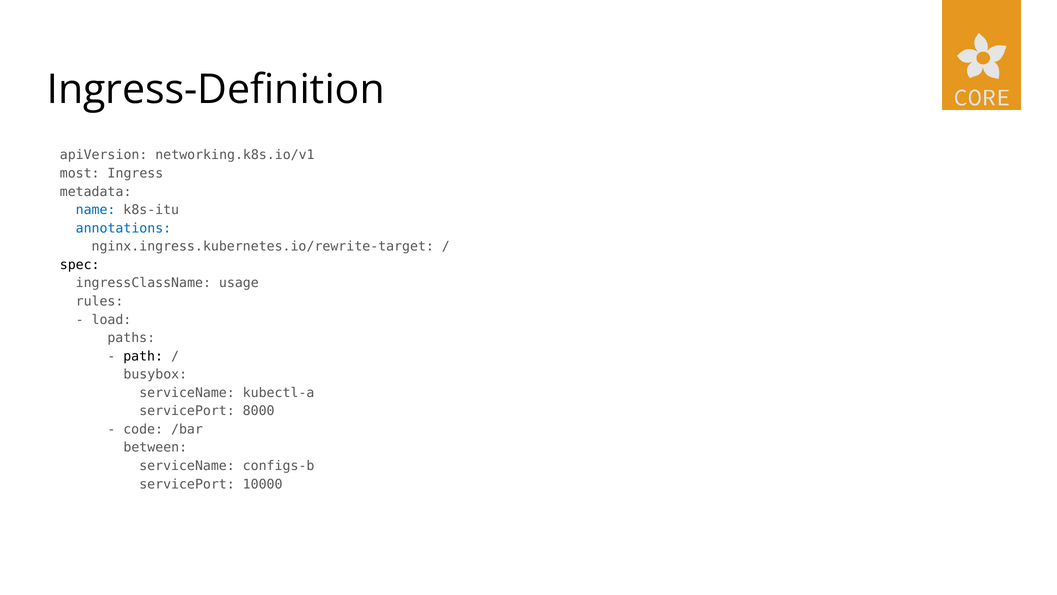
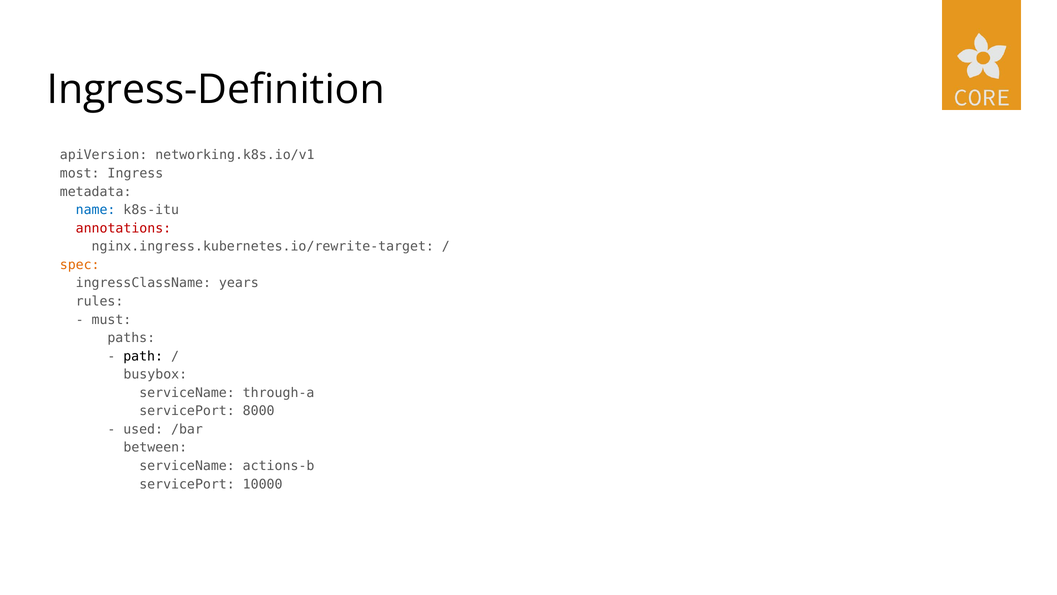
annotations colour: blue -> red (123, 228)
spec colour: black -> orange (80, 265)
usage: usage -> years (239, 283)
load: load -> must (111, 319)
kubectl-a: kubectl-a -> through-a (279, 393)
code: code -> used (143, 429)
configs-b: configs-b -> actions-b (279, 466)
